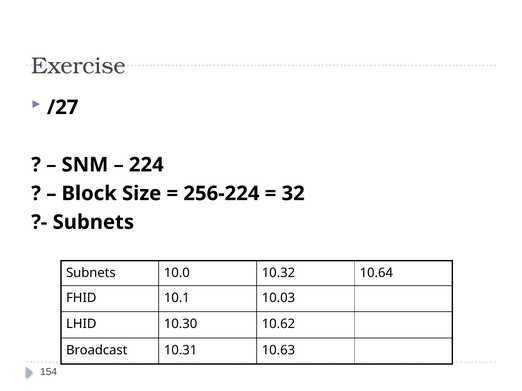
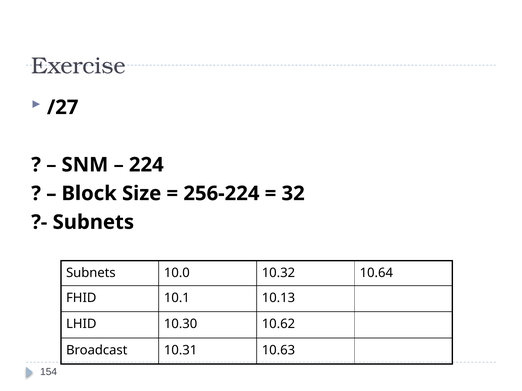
10.03: 10.03 -> 10.13 (278, 298)
